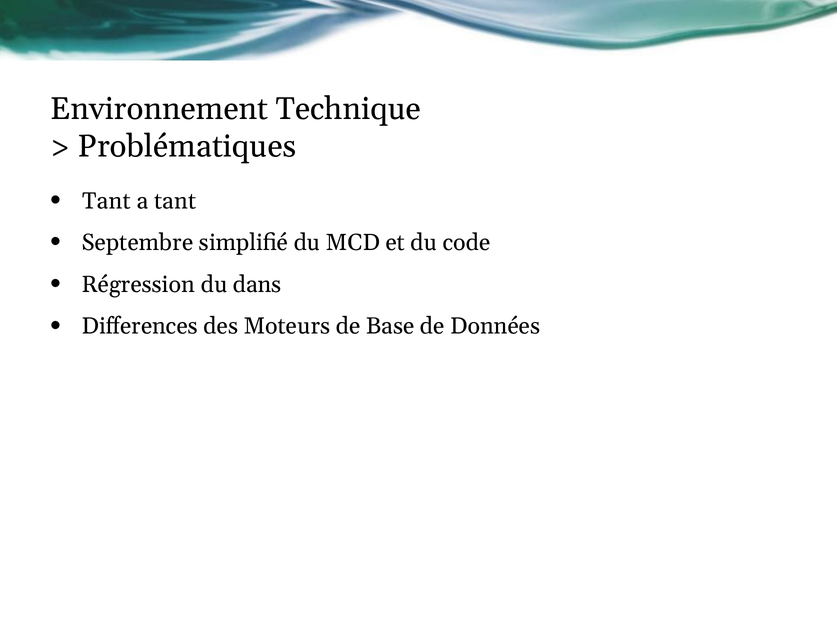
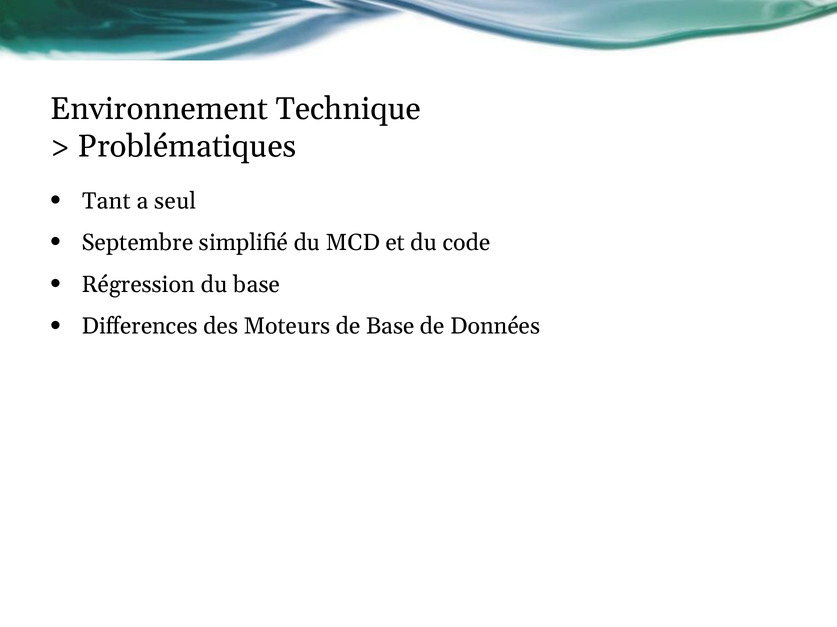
a tant: tant -> seul (175, 201)
du dans: dans -> base (257, 285)
